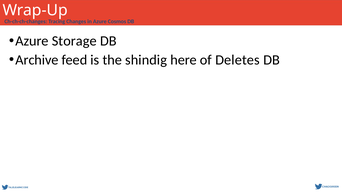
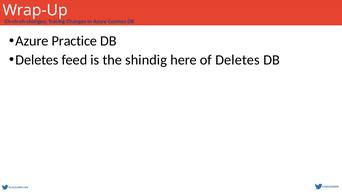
Storage: Storage -> Practice (74, 41)
Archive: Archive -> Deletes (37, 60)
